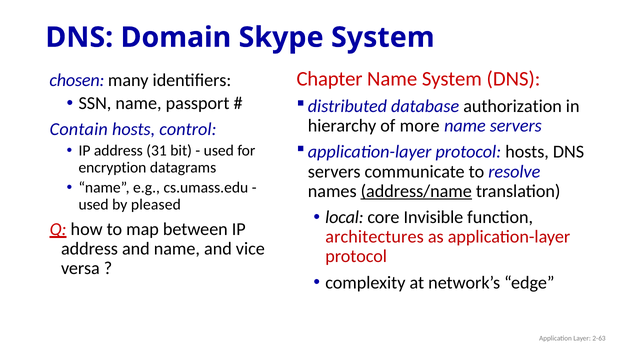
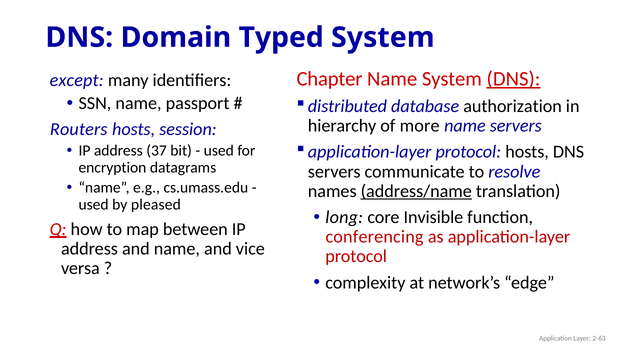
Skype: Skype -> Typed (281, 37)
DNS underline: none -> present (514, 79)
chosen: chosen -> except (77, 80)
Contain: Contain -> Routers (79, 129)
control: control -> session (188, 129)
31: 31 -> 37 (157, 151)
local: local -> long (344, 217)
architectures: architectures -> conferencing (375, 237)
